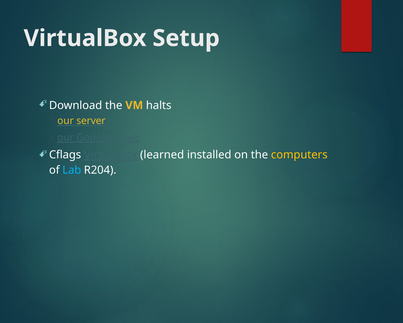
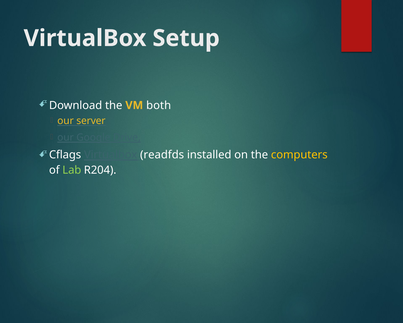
halts: halts -> both (159, 105)
learned: learned -> readfds (162, 155)
Lab colour: light blue -> light green (72, 170)
